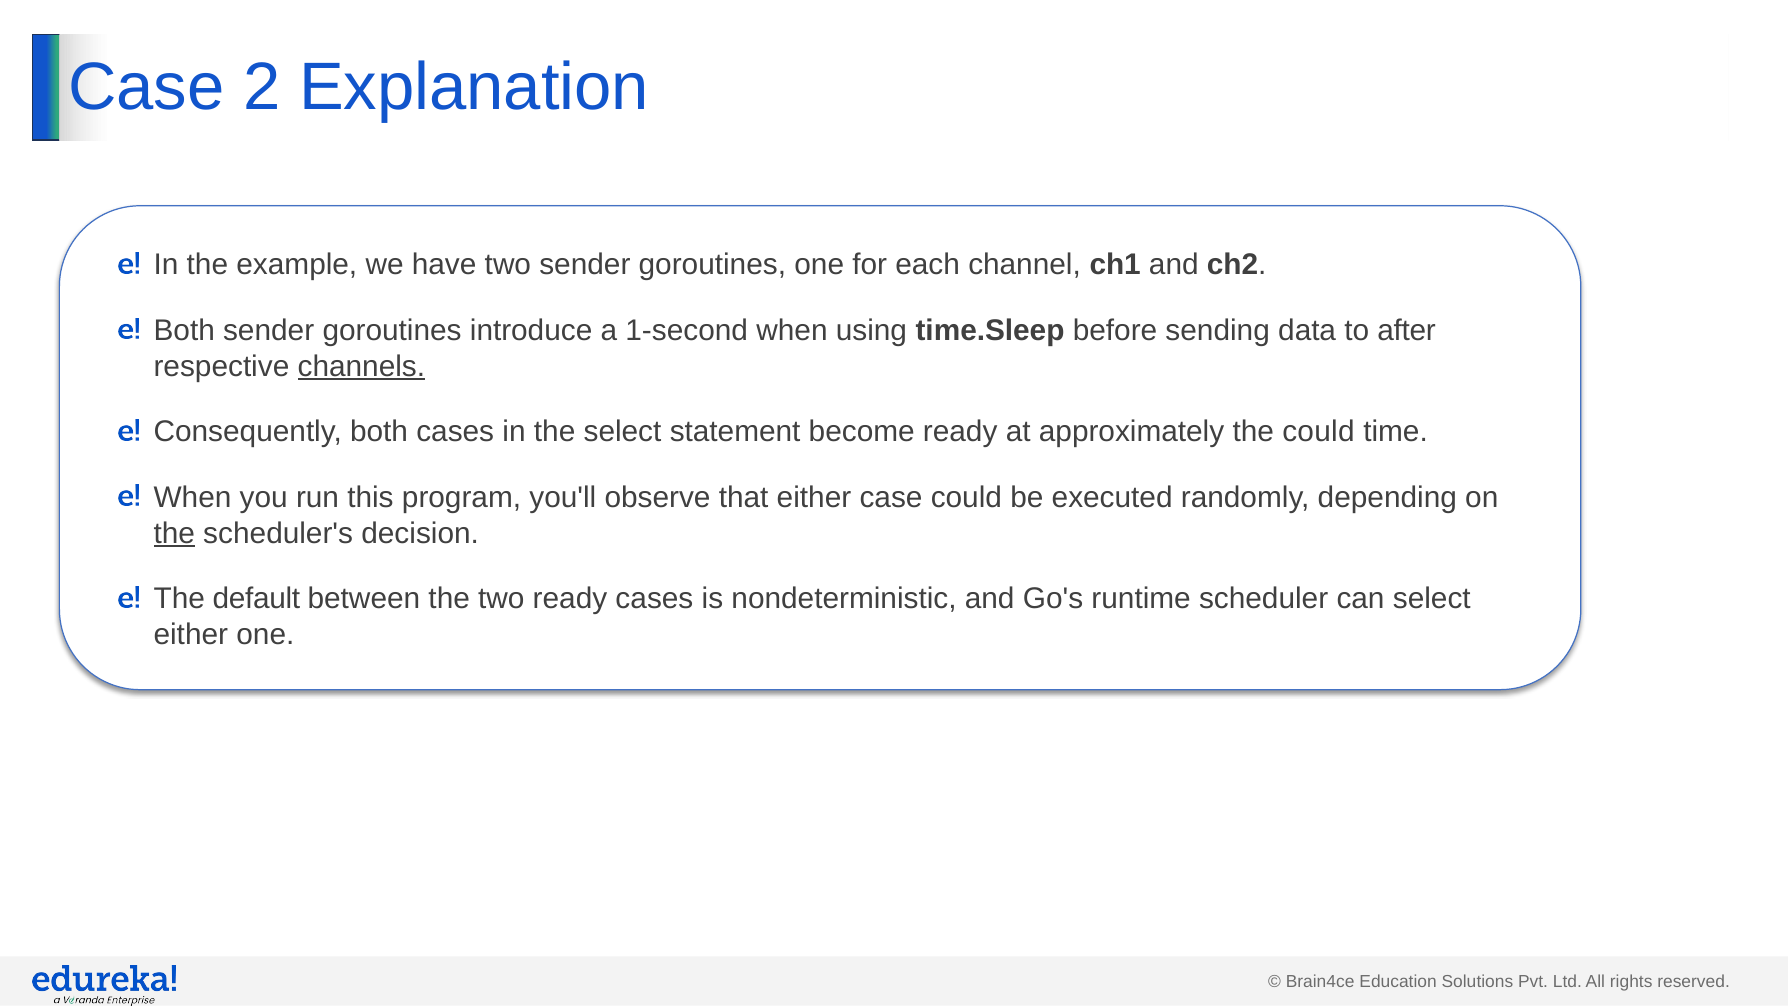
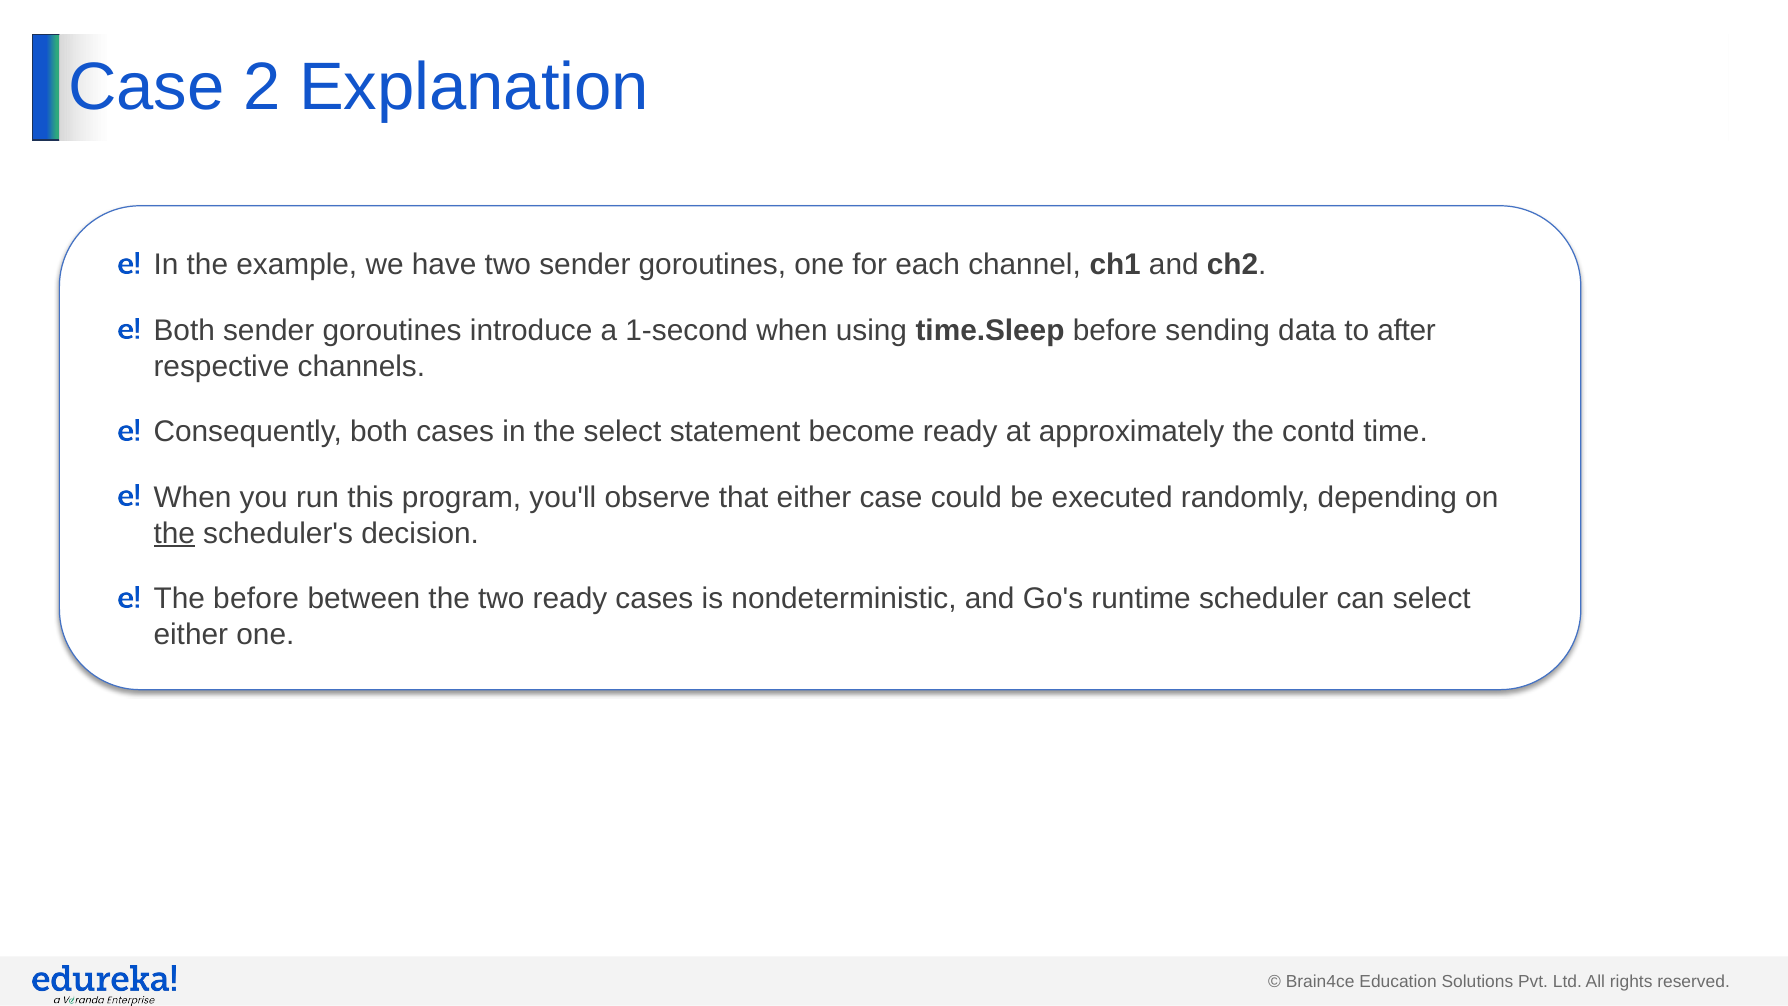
channels underline: present -> none (361, 366)
the could: could -> contd (1319, 432)
The default: default -> before (256, 599)
